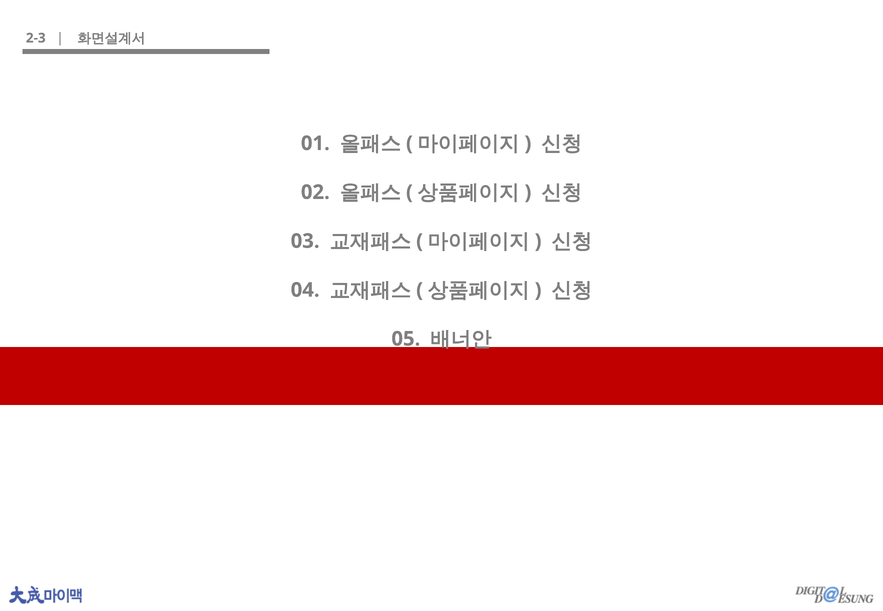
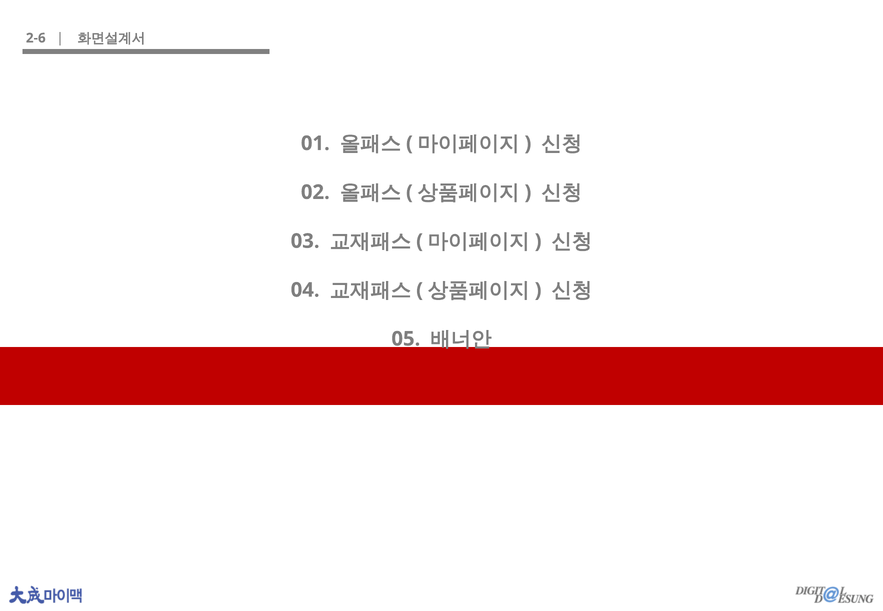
2-3: 2-3 -> 2-6 (36, 38)
